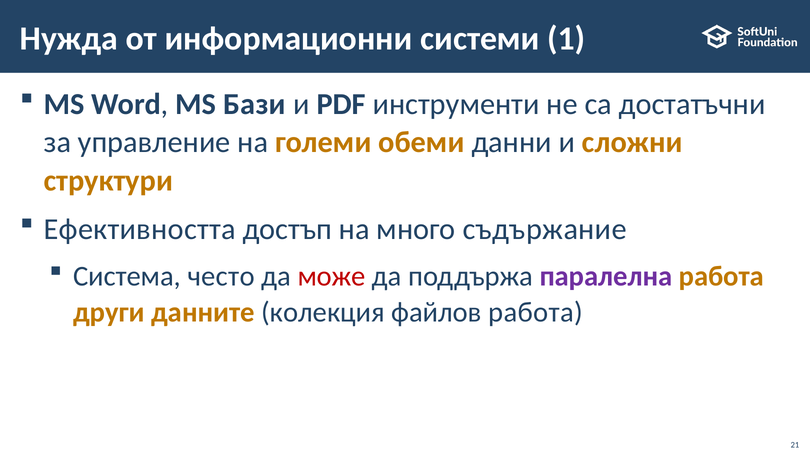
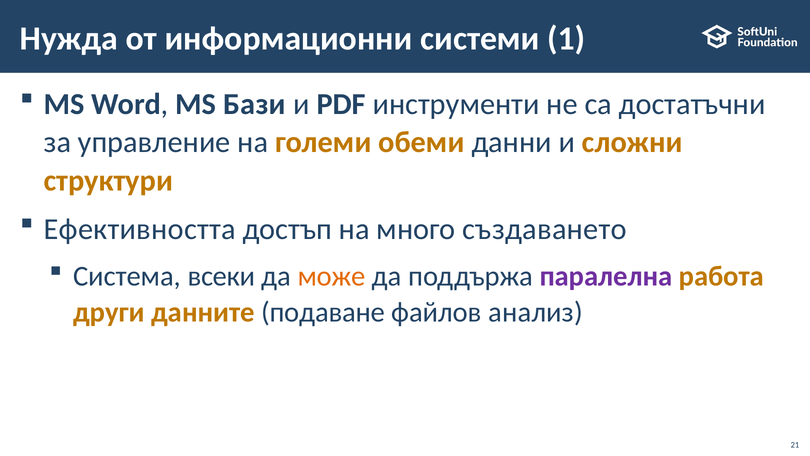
съдържание: съдържание -> създаването (545, 229)
често: често -> всеки (221, 276)
може colour: red -> orange (332, 276)
колекция: колекция -> подаване (323, 312)
файлов работа: работа -> анализ (536, 312)
